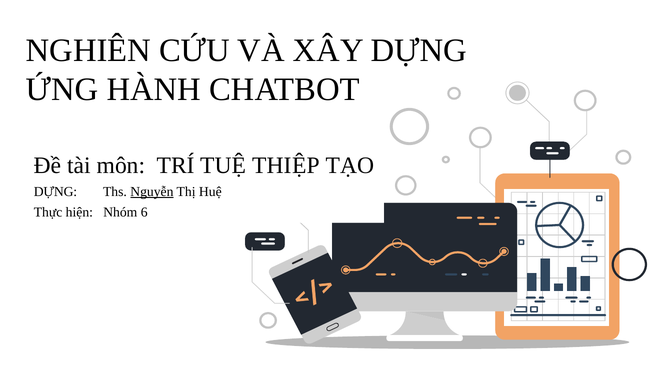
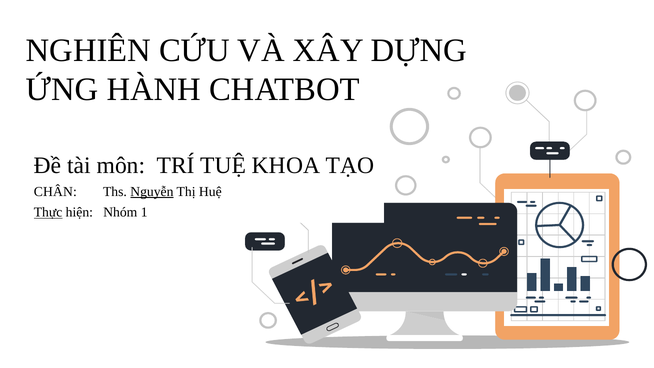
THIỆP: THIỆP -> KHOA (286, 165)
DỰNG: DỰNG -> CHÂN (55, 191)
Thực underline: none -> present (48, 212)
6: 6 -> 1 (144, 212)
